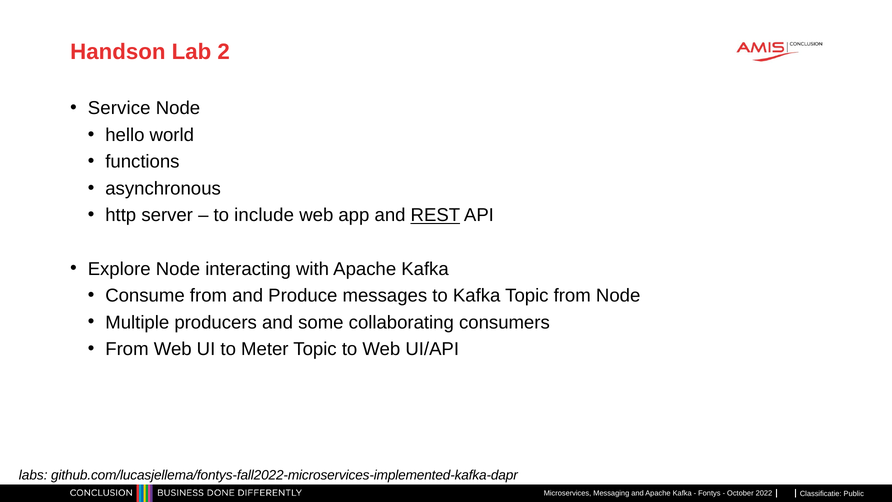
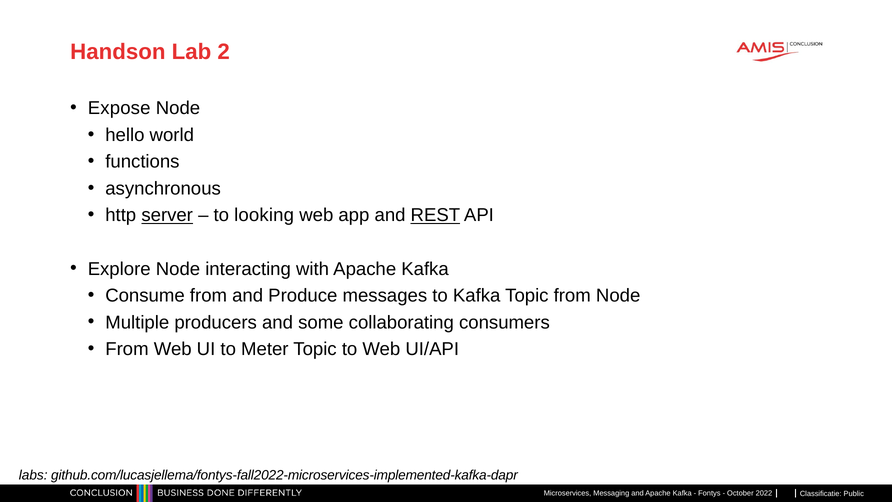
Service: Service -> Expose (119, 108)
server underline: none -> present (167, 215)
include: include -> looking (264, 215)
